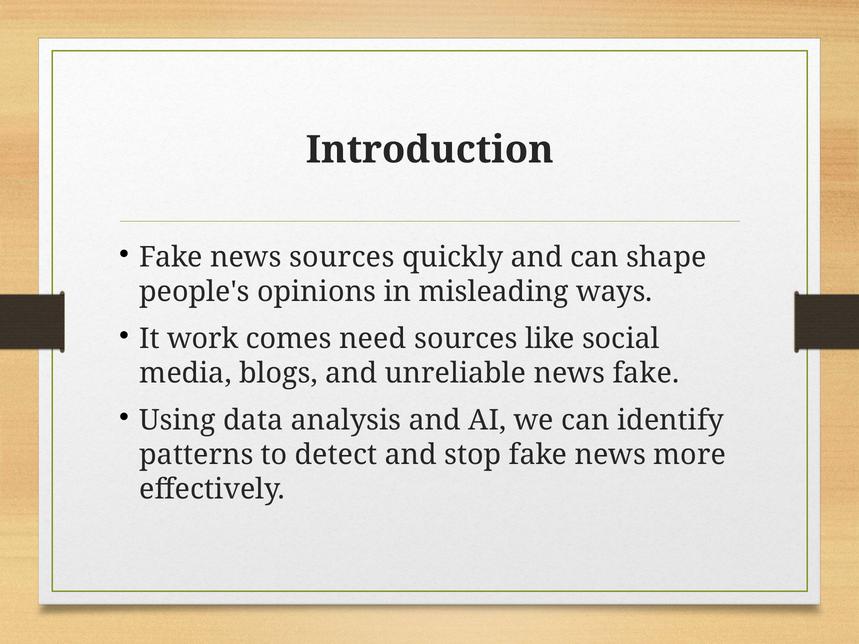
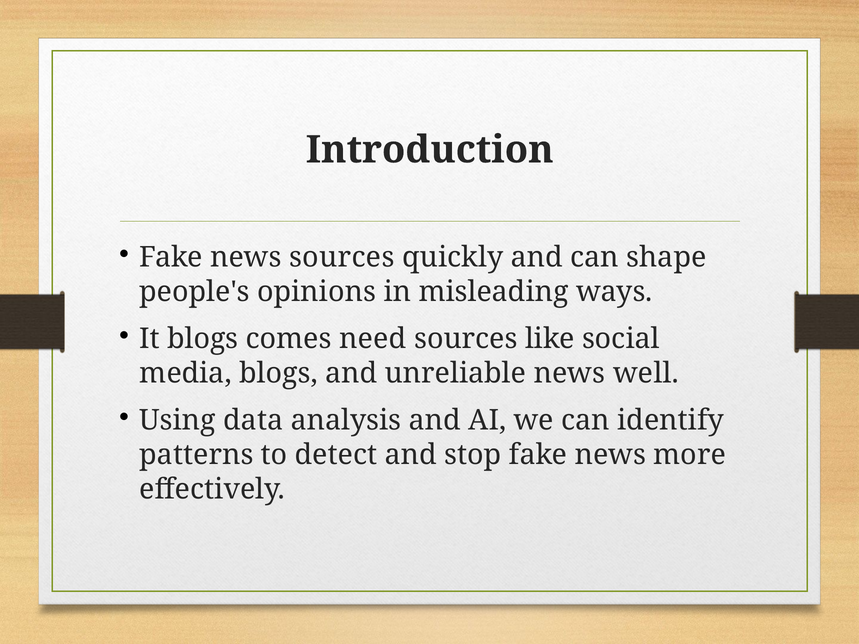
It work: work -> blogs (203, 339)
news fake: fake -> well (646, 373)
